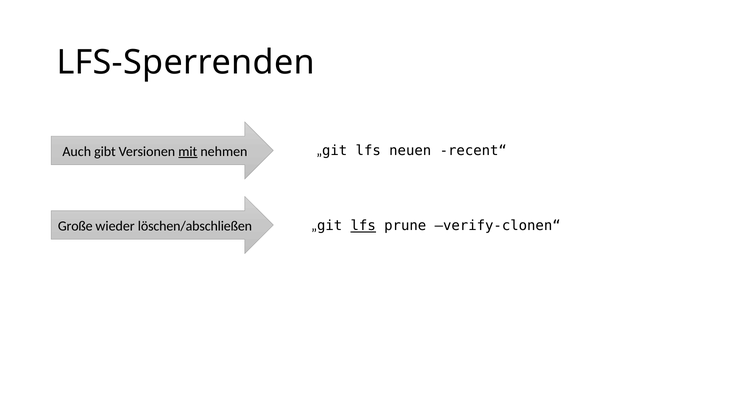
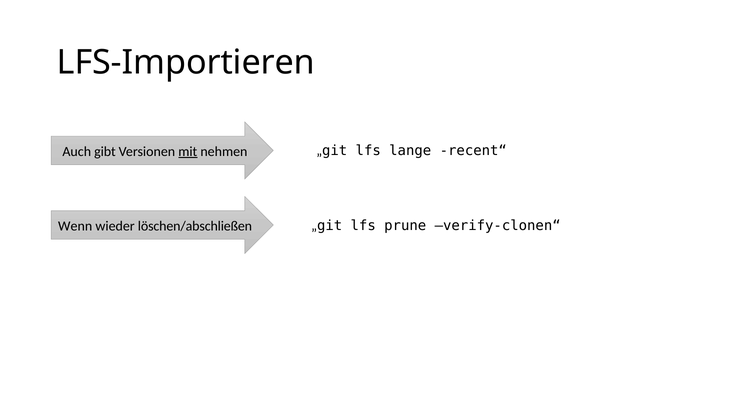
LFS-Sperrenden: LFS-Sperrenden -> LFS-Importieren (186, 63)
neuen: neuen -> lange (410, 151)
lfs underline: present -> none (363, 226)
Große: Große -> Wenn (75, 226)
